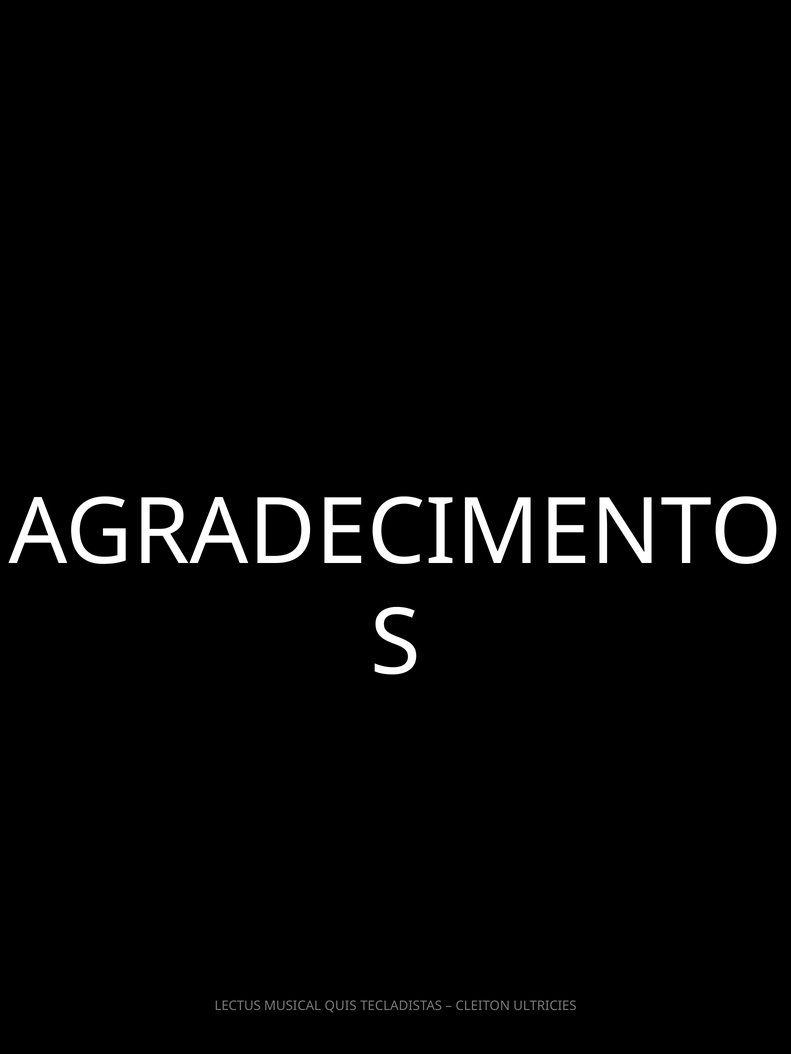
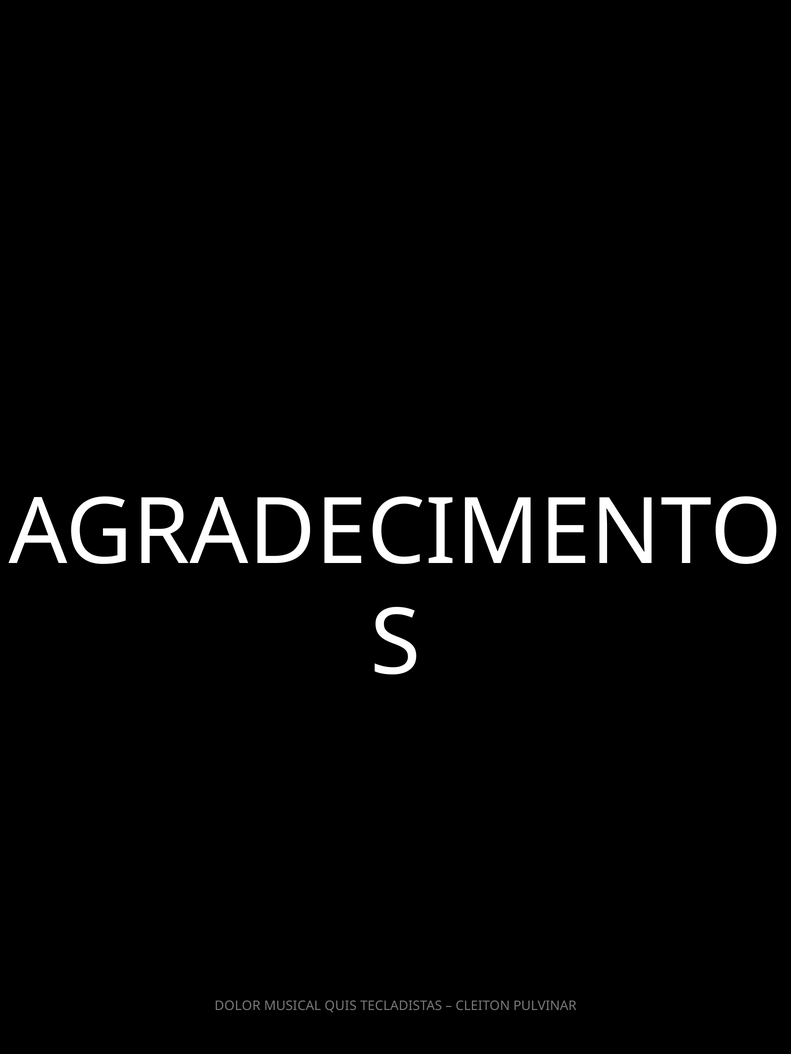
LECTUS: LECTUS -> DOLOR (238, 1007)
CLEITON ULTRICIES: ULTRICIES -> PULVINAR (545, 1007)
